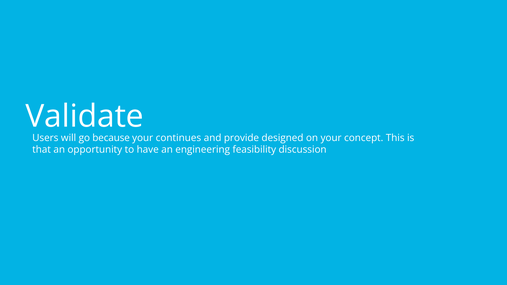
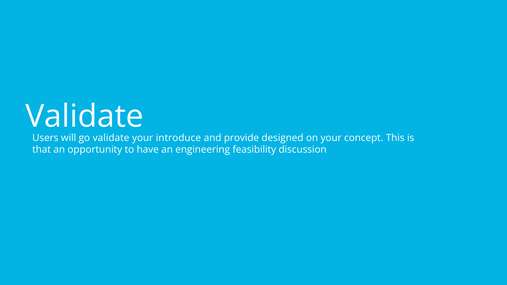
go because: because -> validate (111, 138)
continues: continues -> introduce (178, 138)
